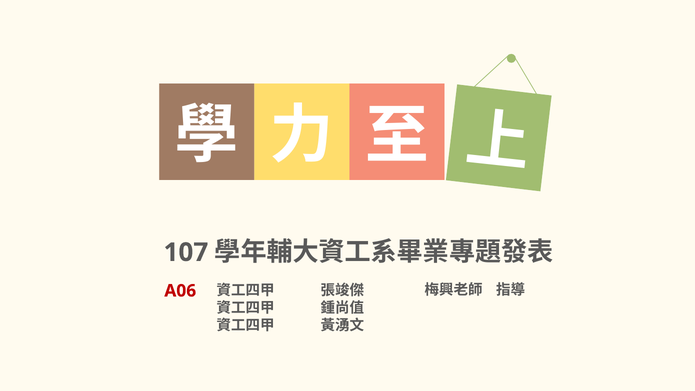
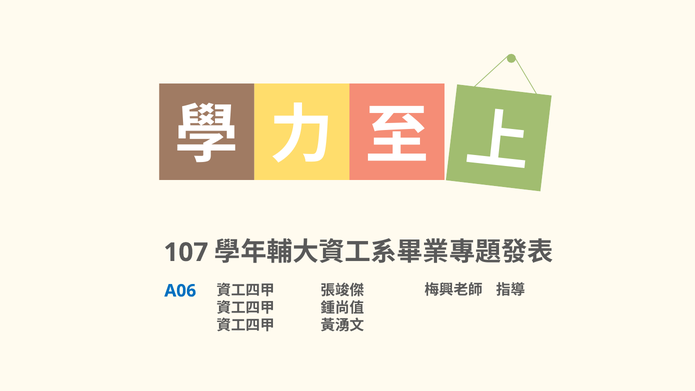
A06 colour: red -> blue (180, 291)
